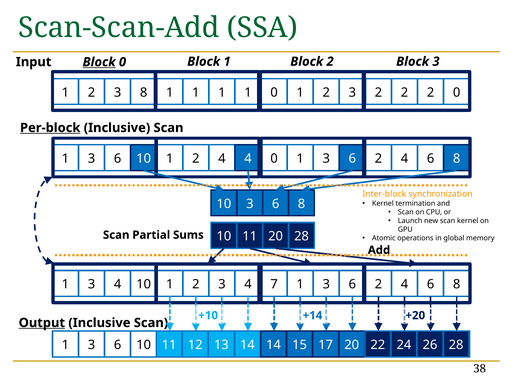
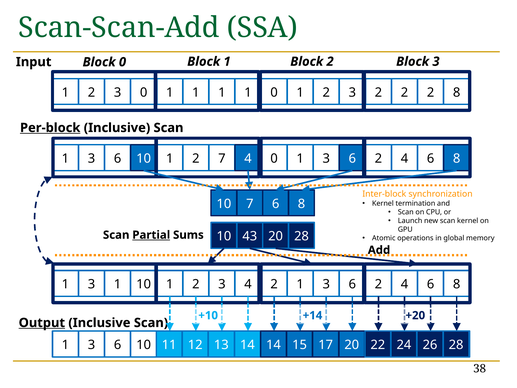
Block underline: present -> none (99, 62)
3 8: 8 -> 0 (144, 92)
0: 0 -> 8 (457, 92)
1 2 4: 4 -> 7 (222, 158)
10 3: 3 -> 7 (250, 204)
11: 11 -> 43 (250, 236)
Partial underline: none -> present (151, 235)
4: 4 -> 1 (118, 284)
4 7: 7 -> 2 (274, 284)
